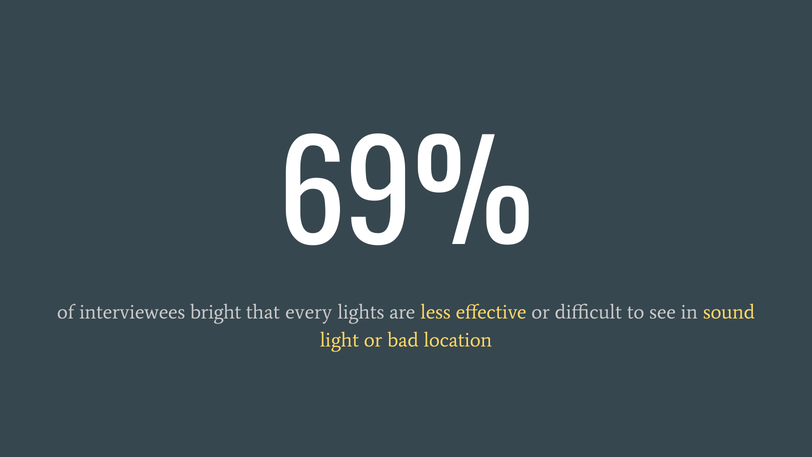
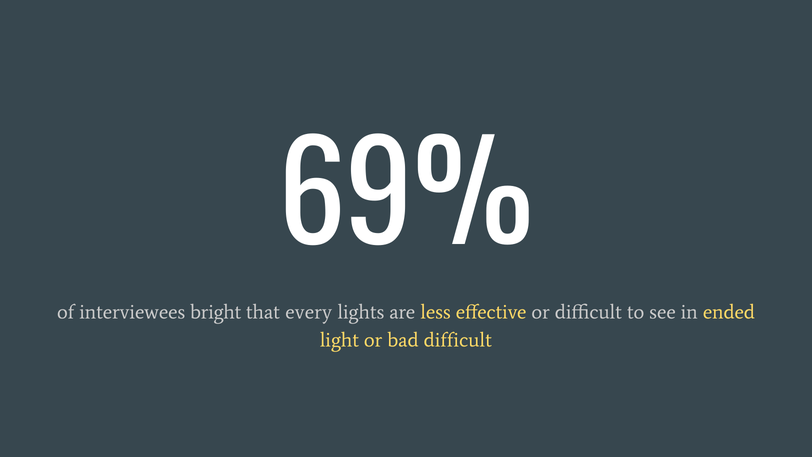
sound: sound -> ended (729, 312)
bad location: location -> difficult (458, 340)
